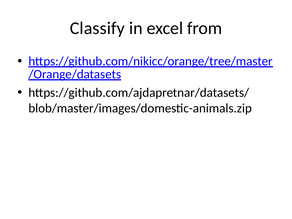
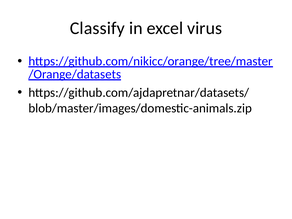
from: from -> virus (205, 28)
